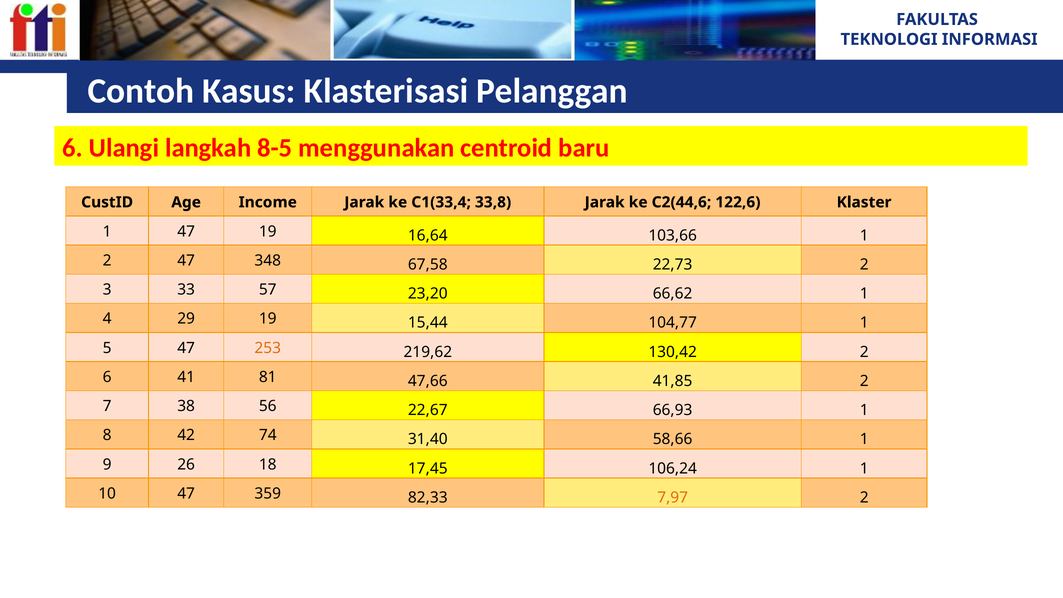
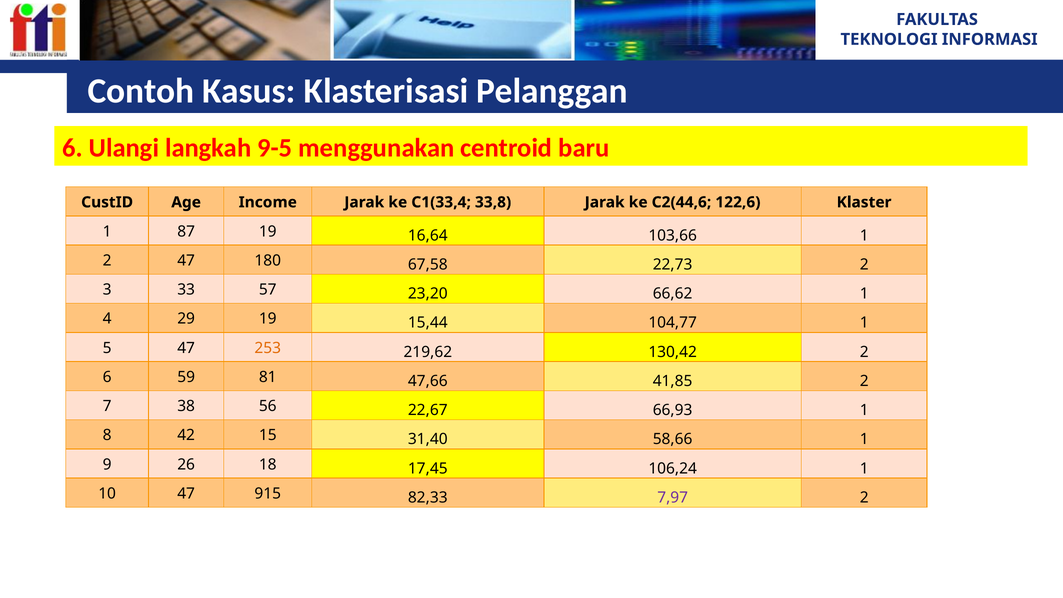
8-5: 8-5 -> 9-5 (275, 148)
1 47: 47 -> 87 (186, 231)
348: 348 -> 180 (268, 260)
41: 41 -> 59 (186, 377)
74: 74 -> 15 (268, 435)
359: 359 -> 915 (268, 494)
7,97 colour: orange -> purple (673, 498)
